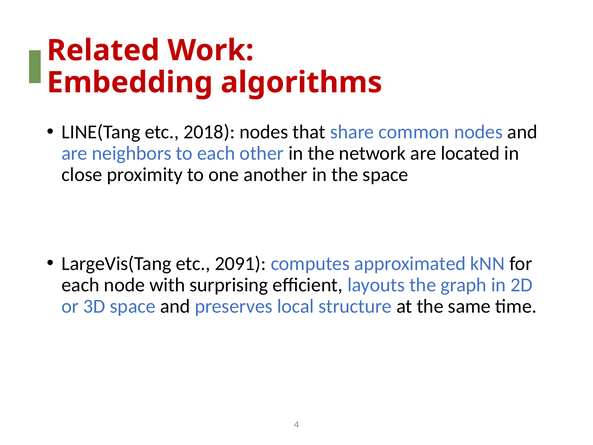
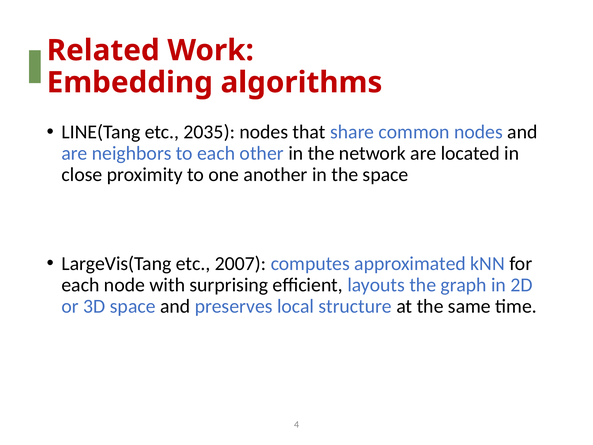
2018: 2018 -> 2035 (209, 132)
2091: 2091 -> 2007 (240, 263)
